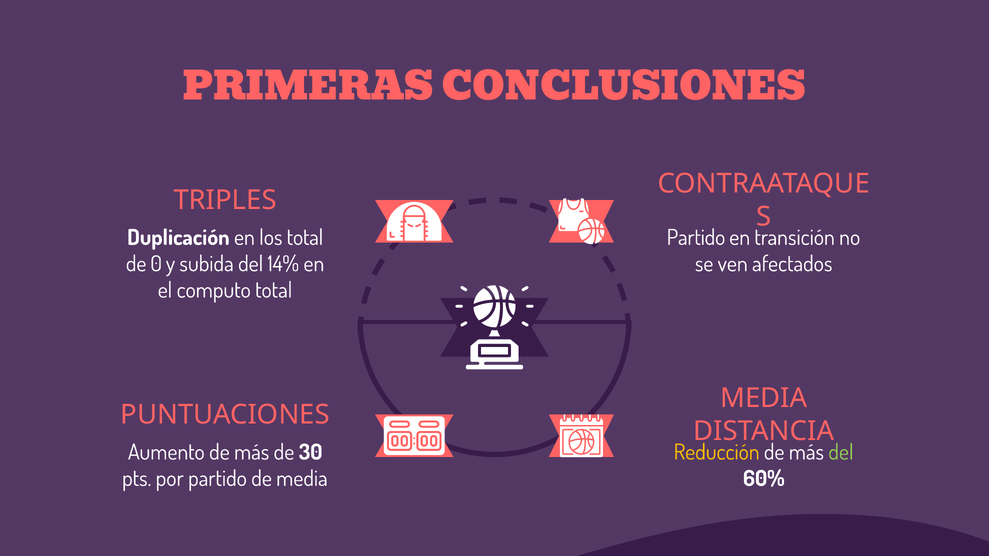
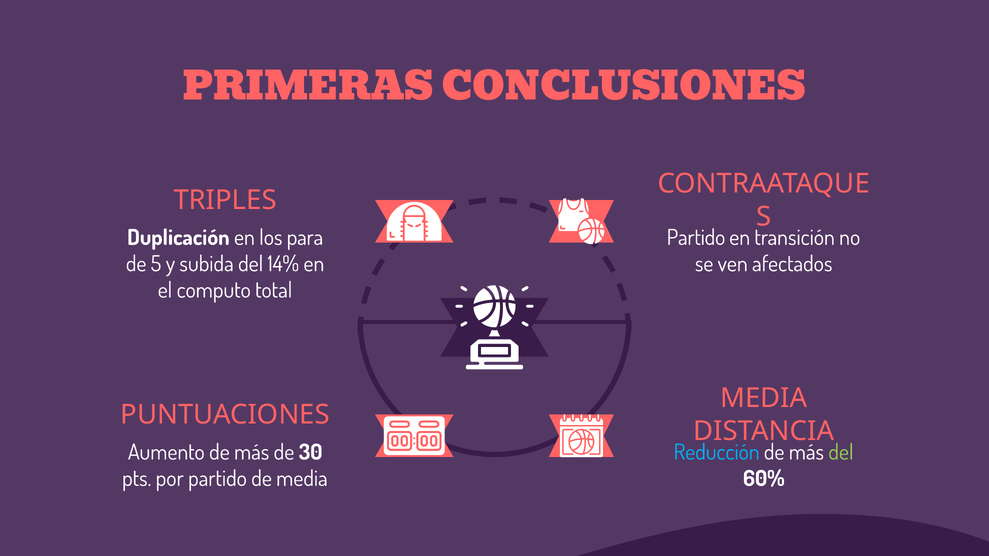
los total: total -> para (305, 238)
0: 0 -> 5 (156, 264)
Reducción colour: yellow -> light blue (717, 453)
